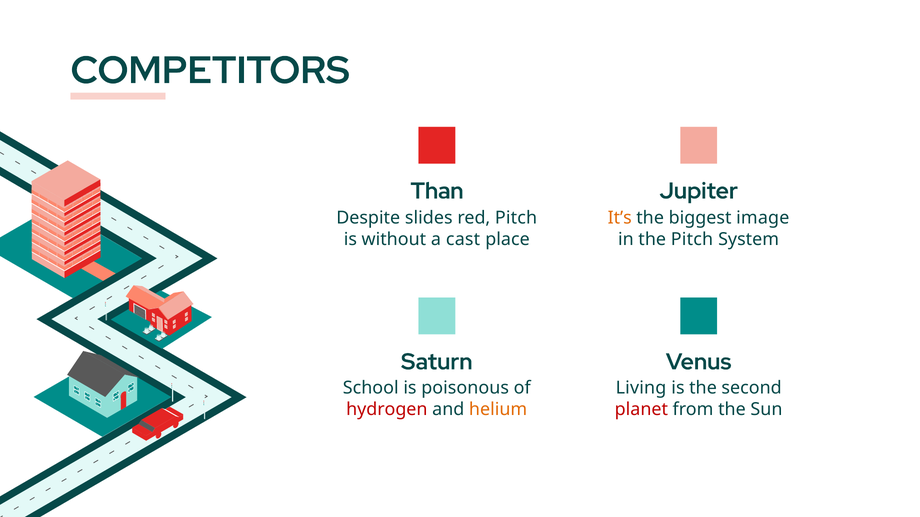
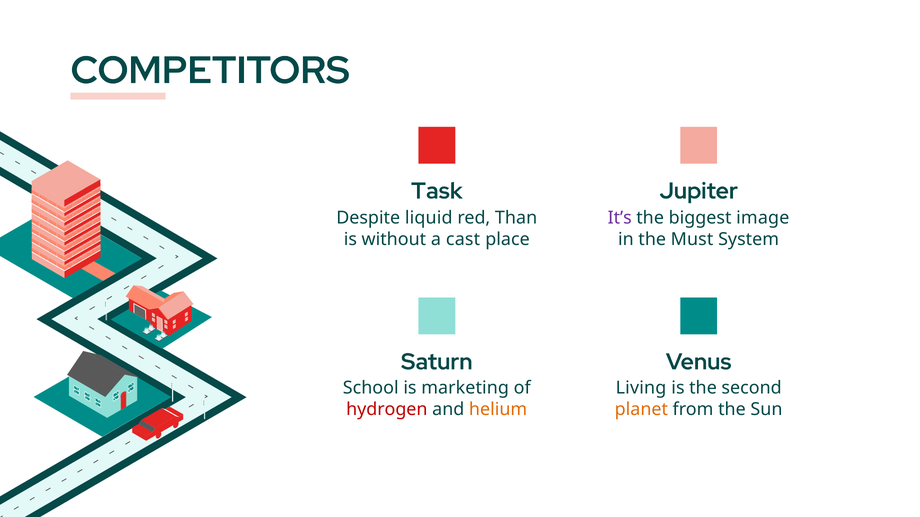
Than: Than -> Task (437, 191)
slides: slides -> liquid (429, 218)
red Pitch: Pitch -> Than (516, 218)
It’s colour: orange -> purple (620, 218)
the Pitch: Pitch -> Must (692, 239)
poisonous: poisonous -> marketing (465, 388)
planet colour: red -> orange (641, 410)
